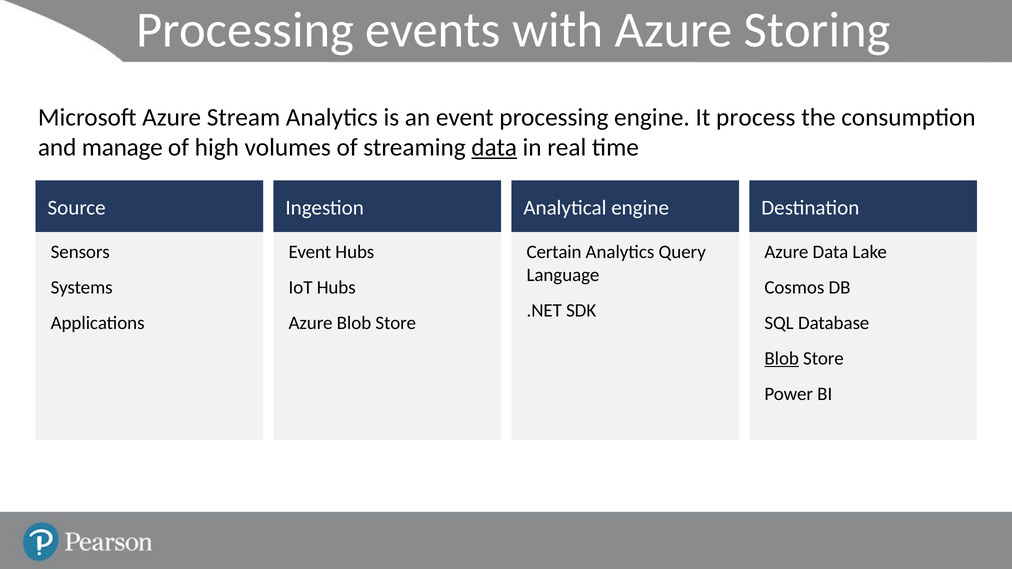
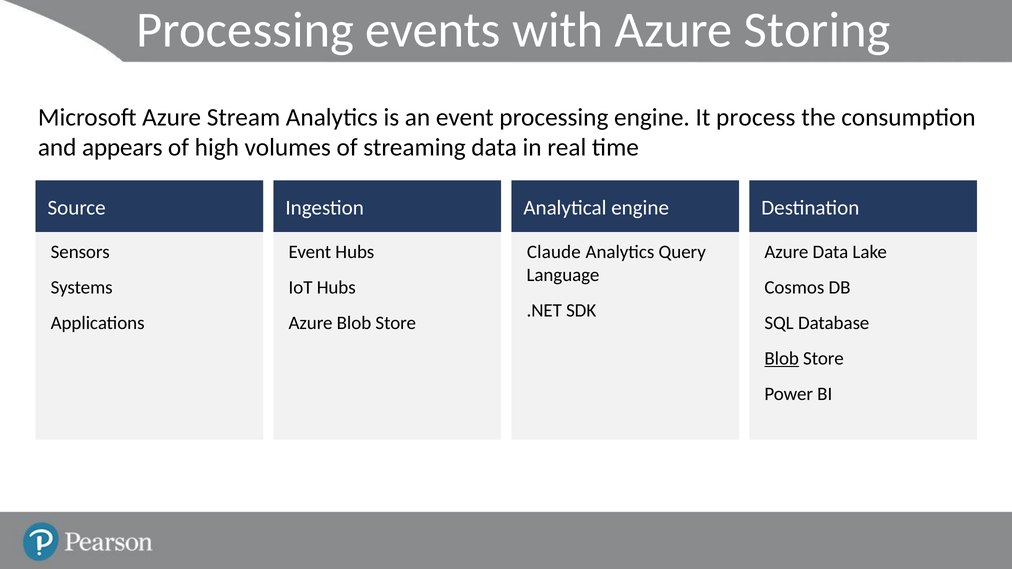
manage: manage -> appears (122, 148)
data underline: present -> none (494, 148)
Certain: Certain -> Claude (554, 252)
